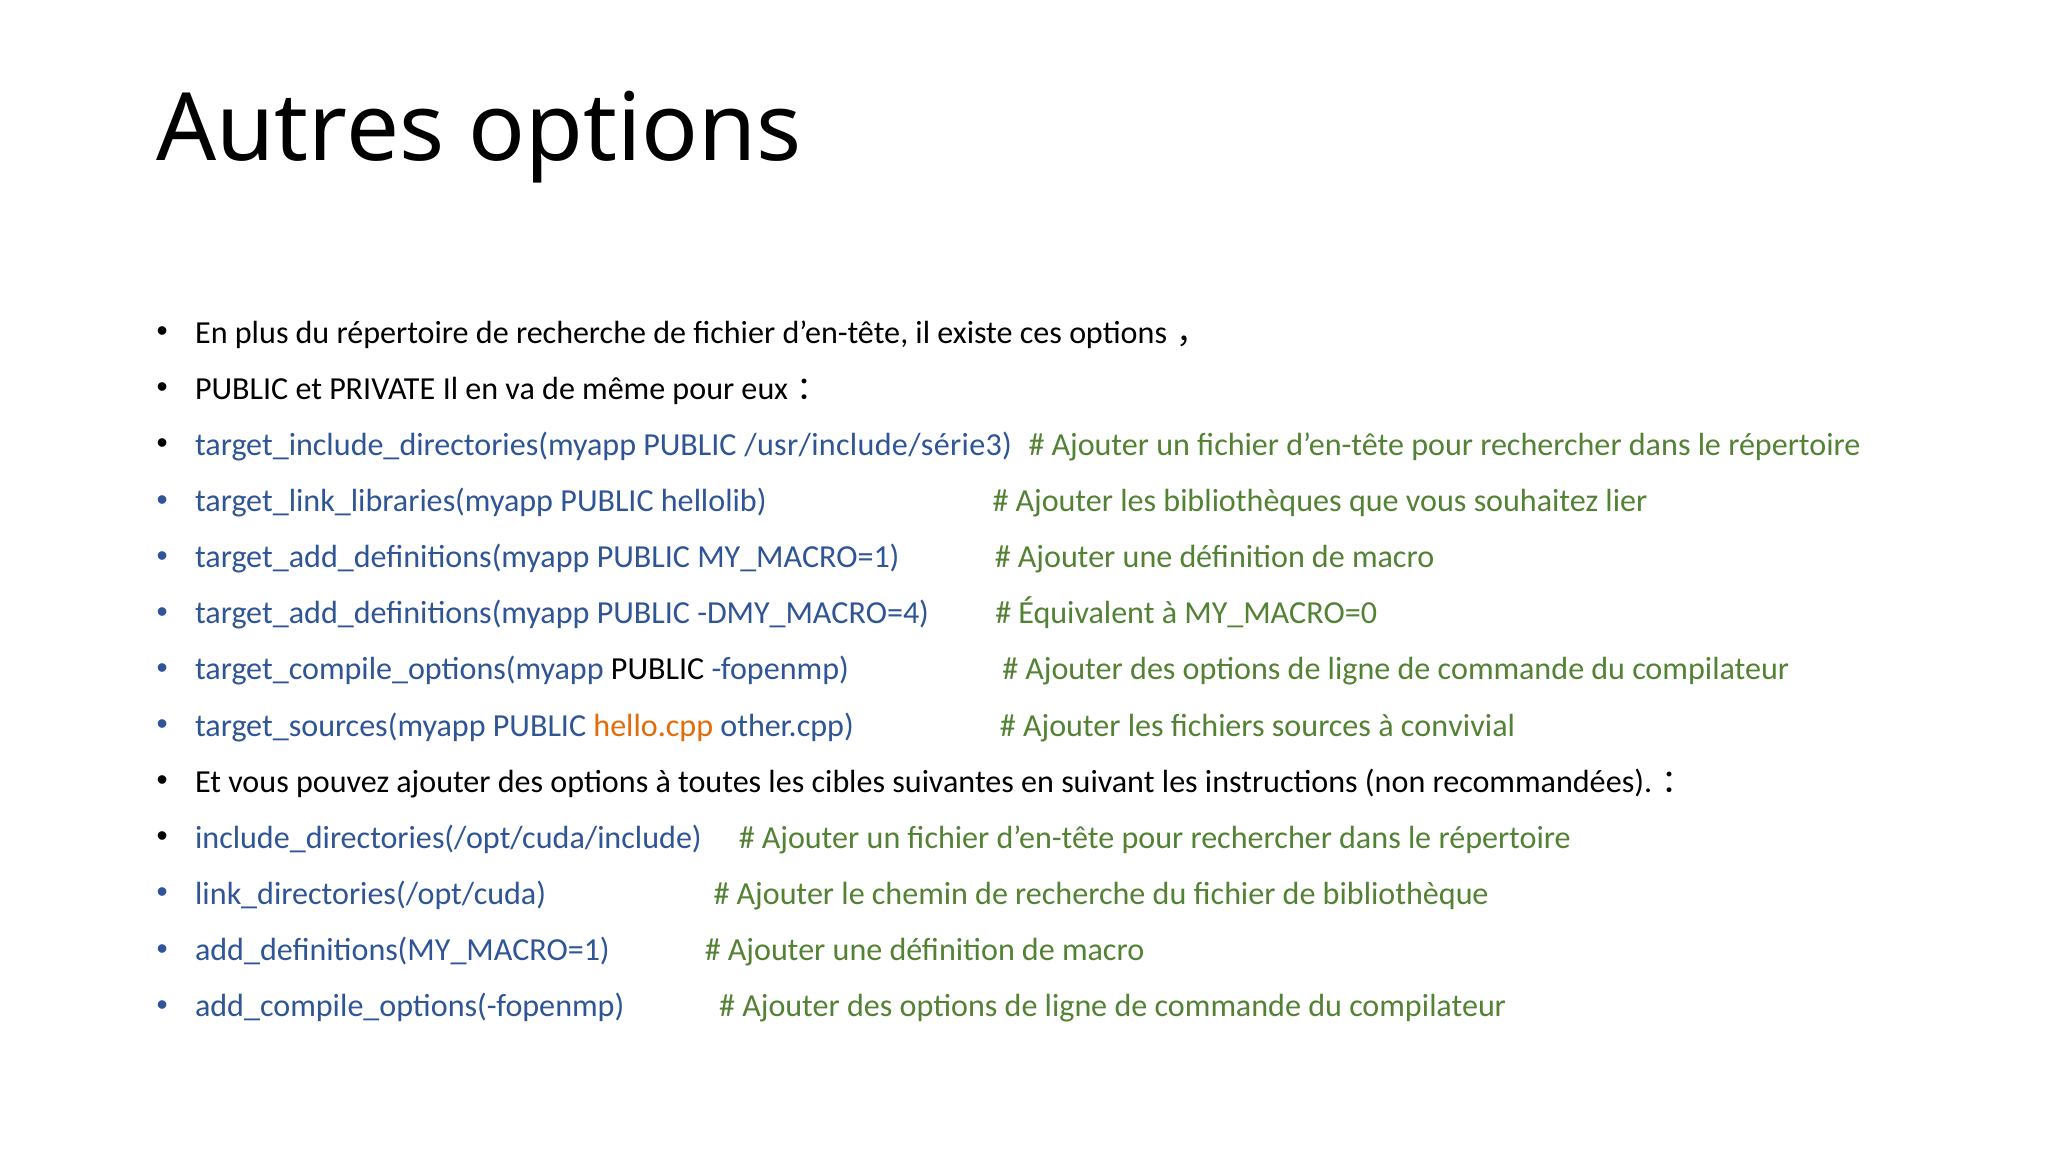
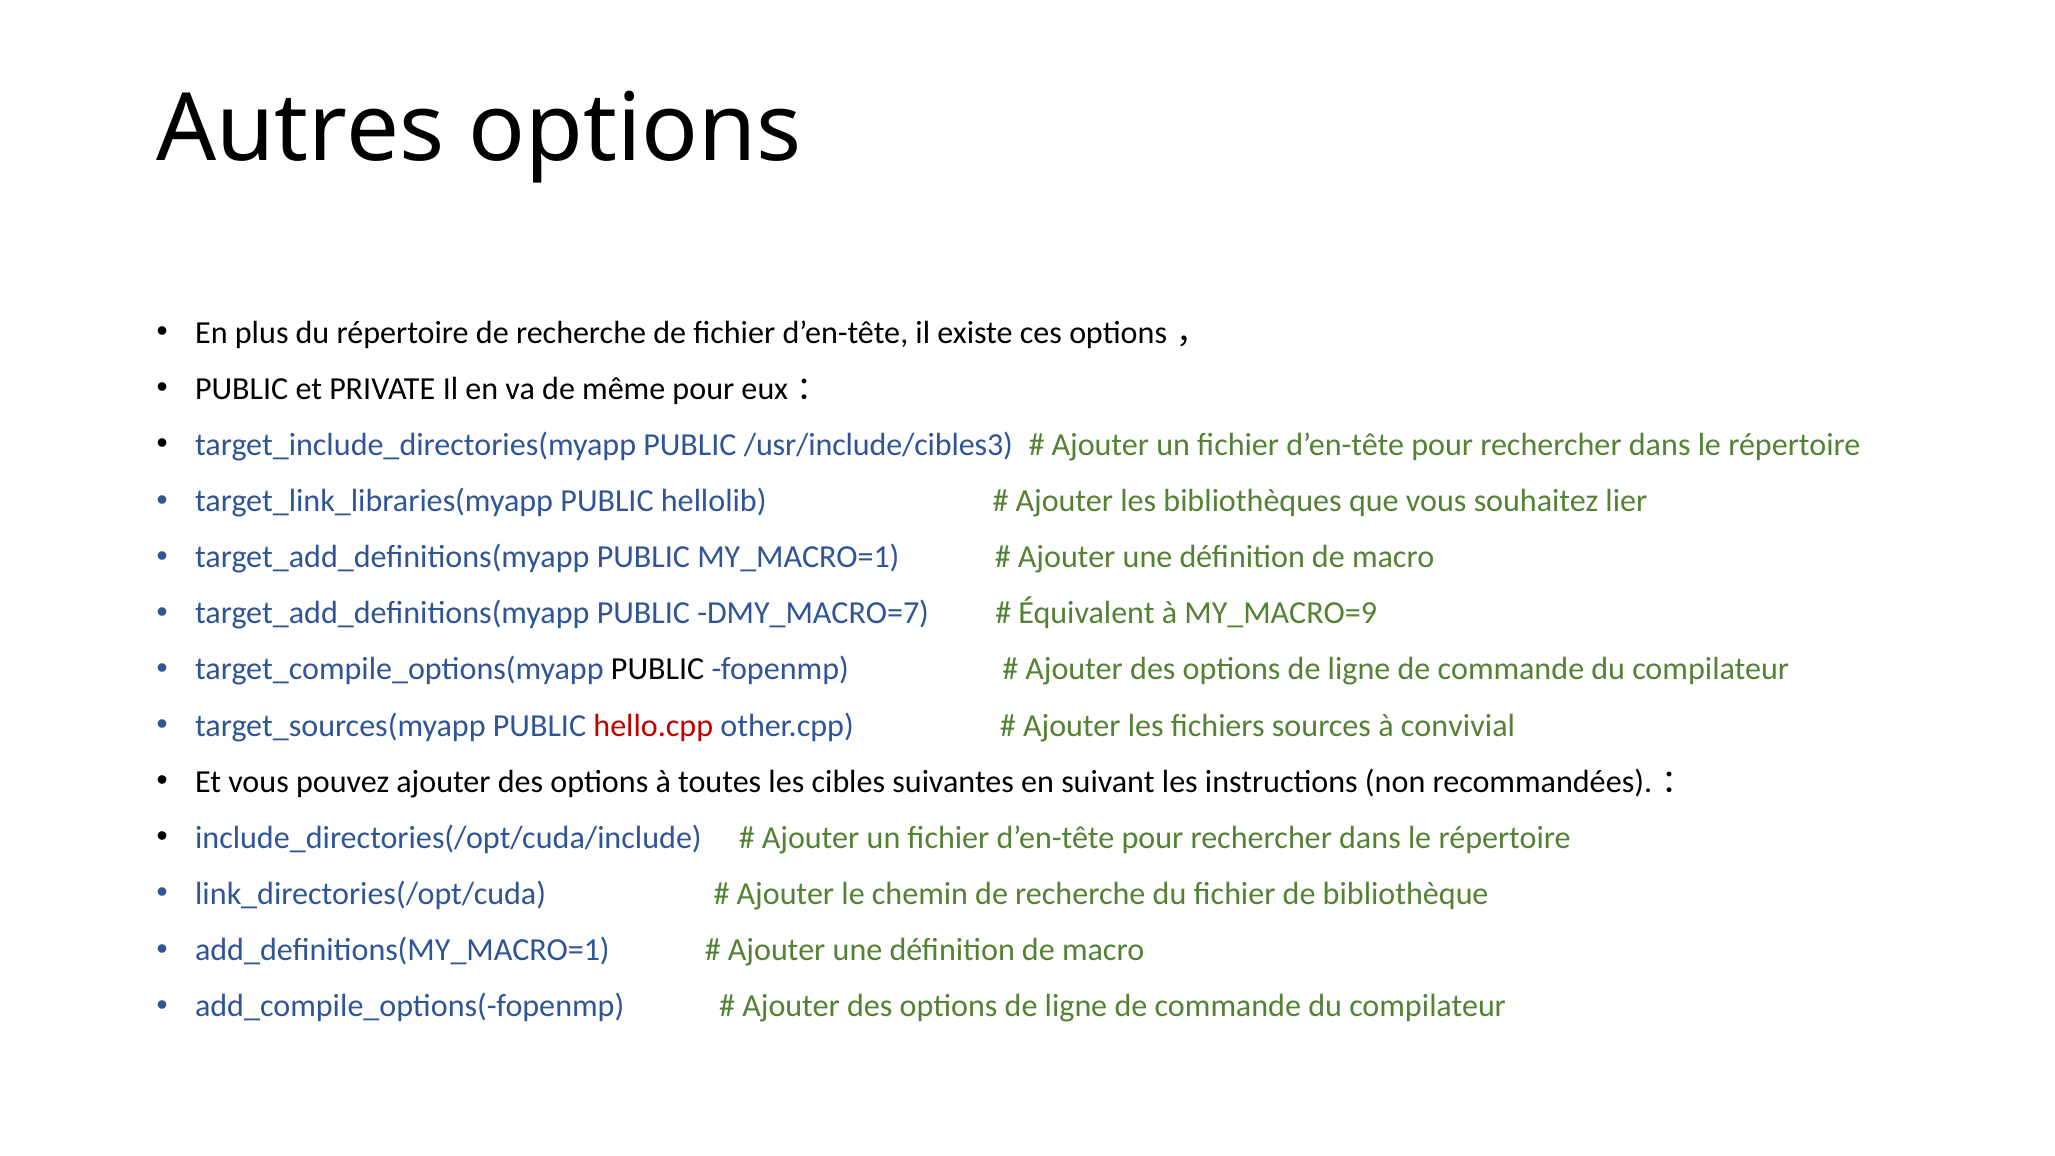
/usr/include/série3: /usr/include/série3 -> /usr/include/cibles3 (878, 445)
DMY_MACRO=4: DMY_MACRO=4 -> DMY_MACRO=7 (813, 613)
MY_MACRO=0: MY_MACRO=0 -> MY_MACRO=9 (1281, 613)
hello.cpp colour: orange -> red (653, 725)
